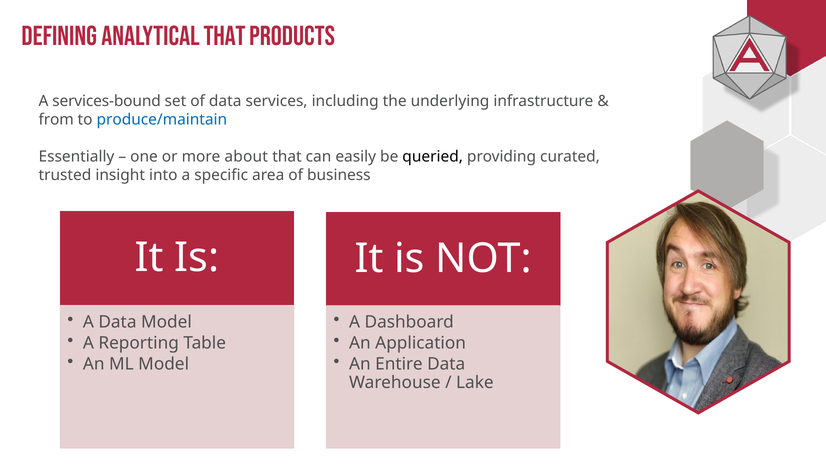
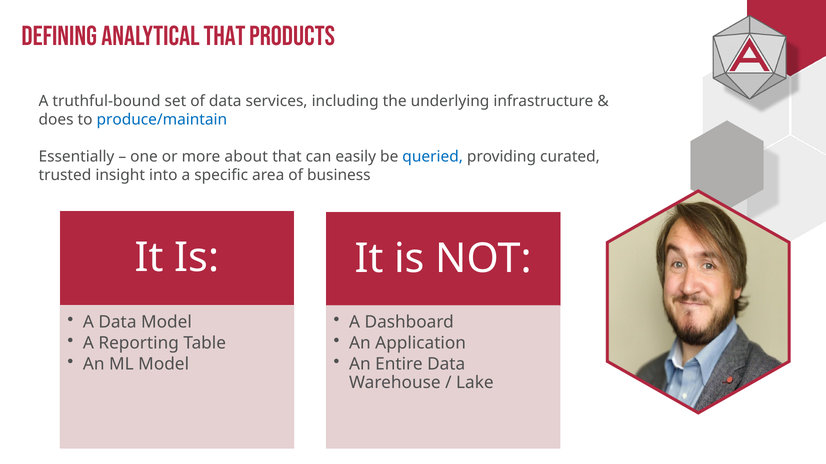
services-bound: services-bound -> truthful-bound (106, 101)
from: from -> does (56, 120)
queried colour: black -> blue (433, 157)
